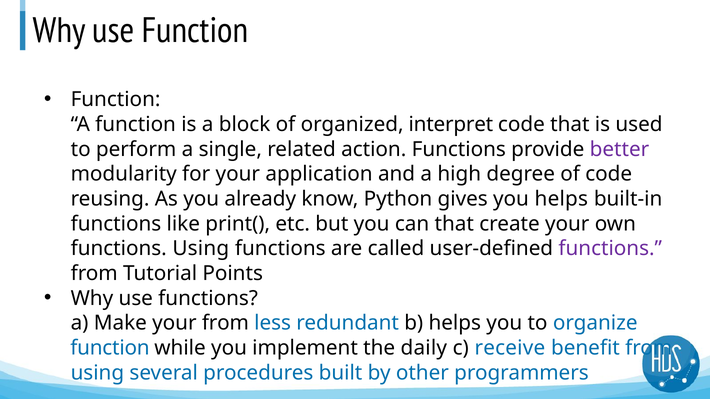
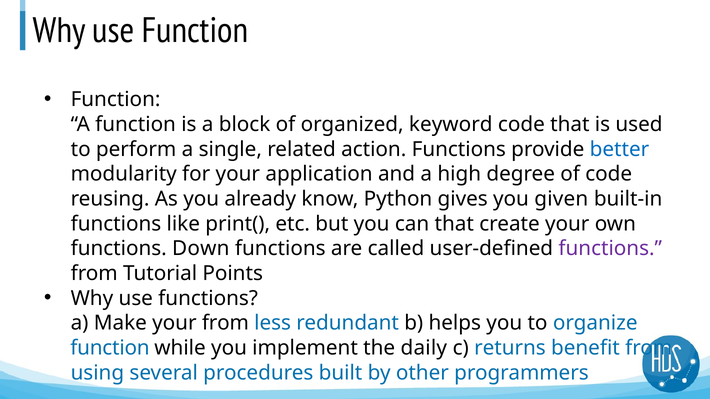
interpret: interpret -> keyword (451, 124)
better colour: purple -> blue (619, 149)
you helps: helps -> given (561, 199)
functions Using: Using -> Down (201, 249)
receive: receive -> returns (510, 348)
